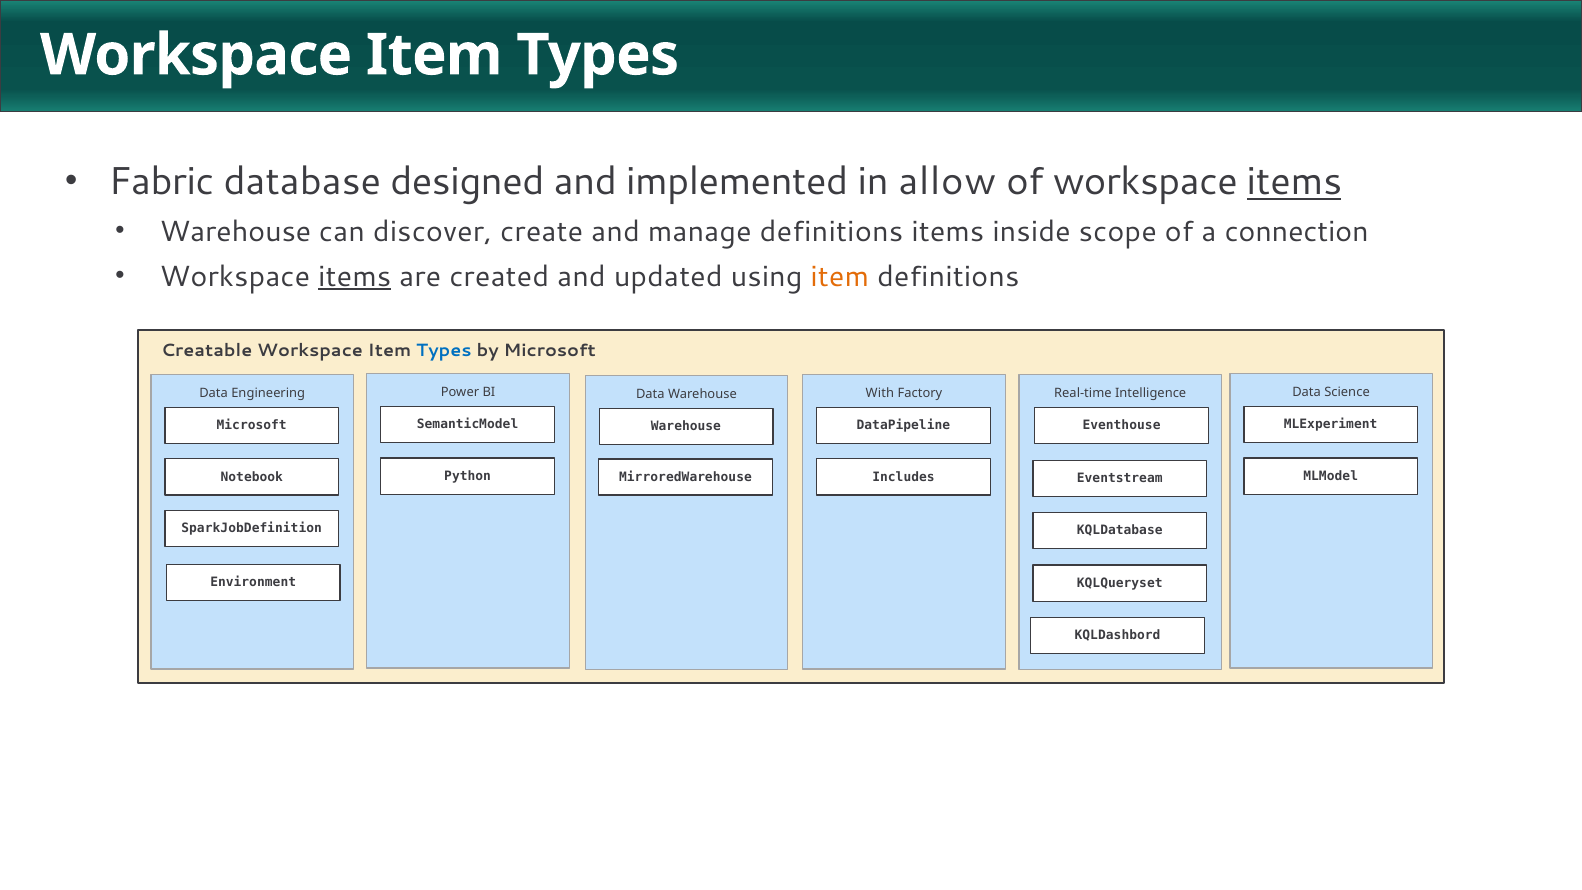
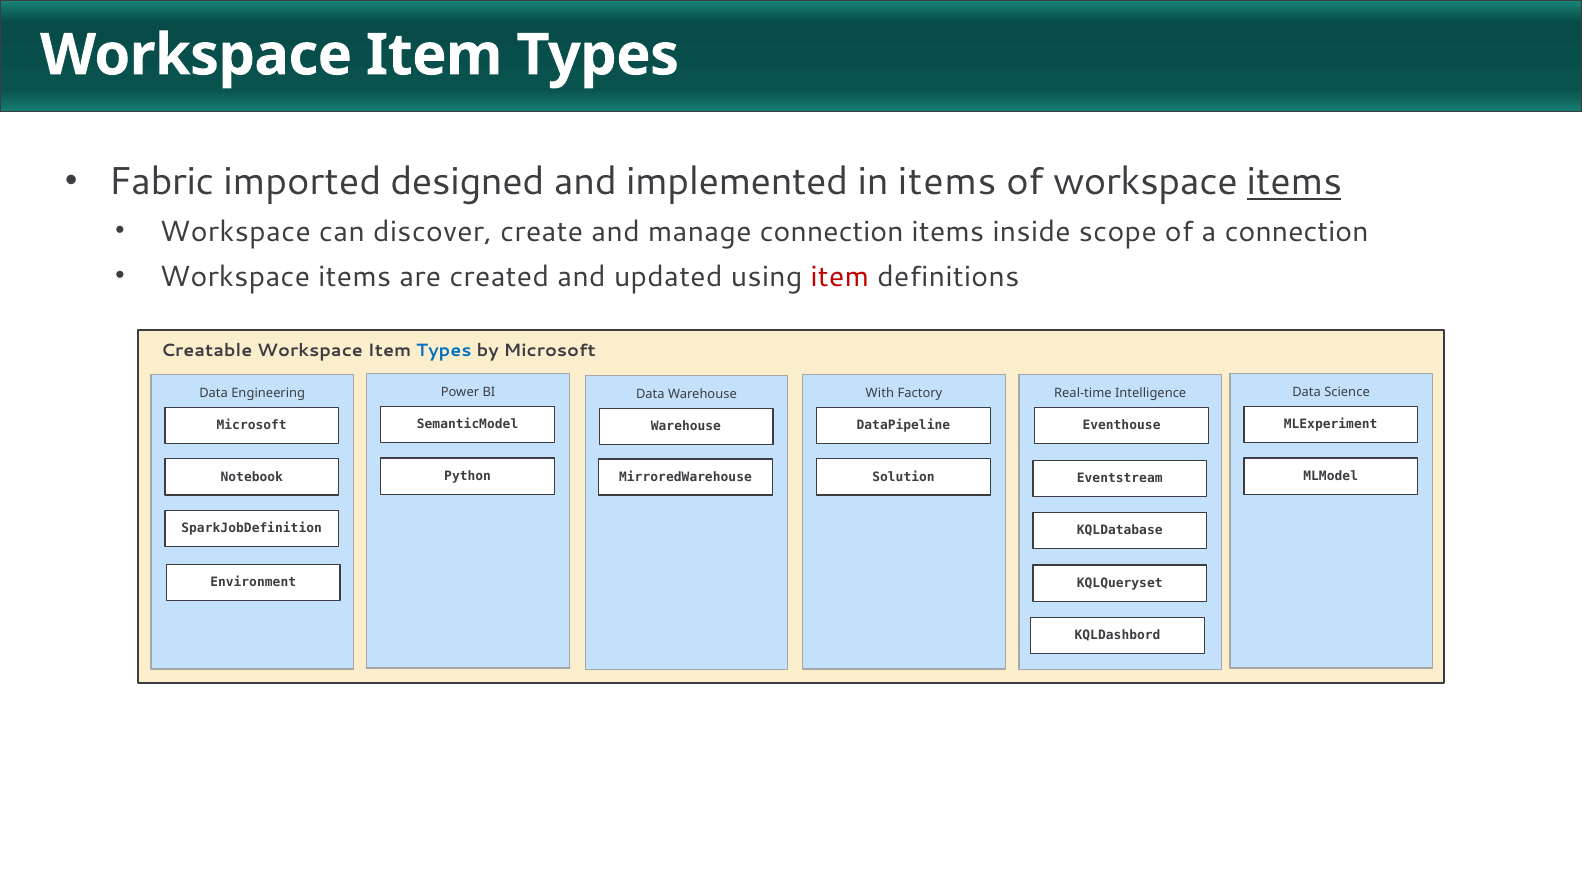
database: database -> imported (302, 182)
in allow: allow -> items (947, 182)
Warehouse: Warehouse -> Workspace (235, 232)
manage definitions: definitions -> connection (832, 232)
items underline: present -> none (355, 276)
item colour: orange -> red (840, 276)
Includes: Includes -> Solution (904, 477)
